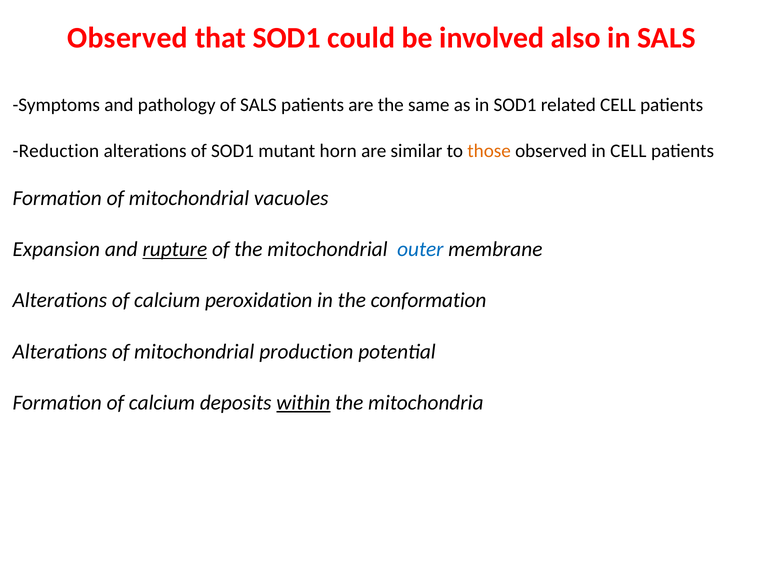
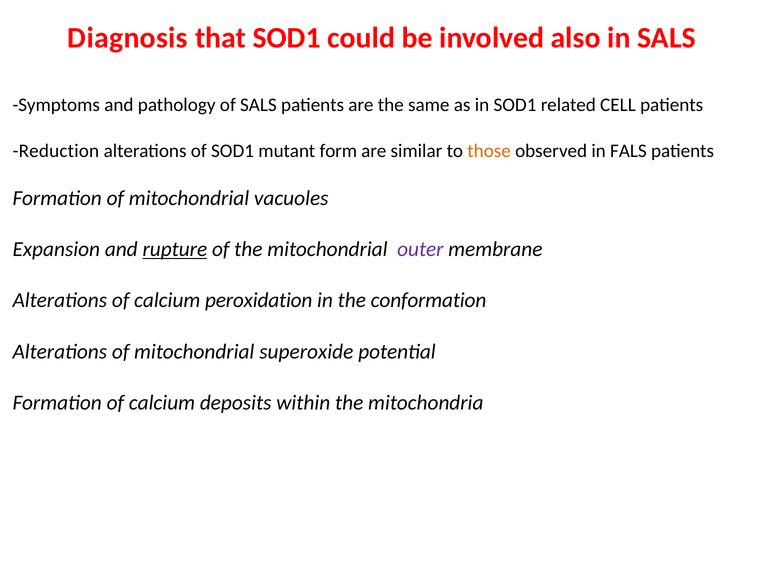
Observed: Observed -> Diagnosis (128, 38)
horn: horn -> form (338, 151)
in CELL: CELL -> FALS (628, 151)
outer colour: blue -> purple (420, 249)
production: production -> superoxide (306, 351)
within underline: present -> none (303, 402)
